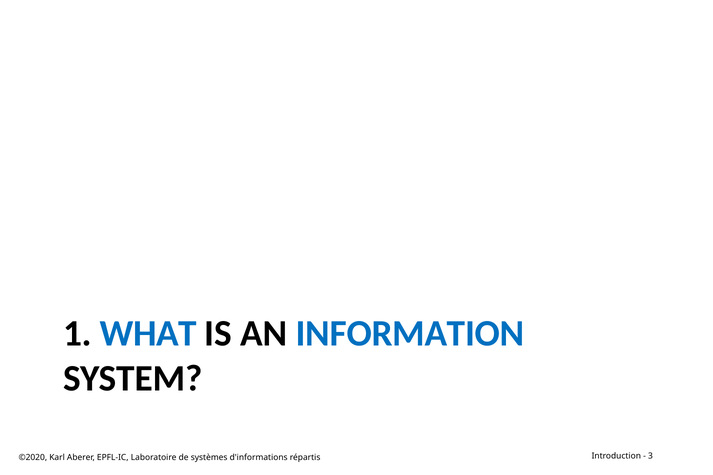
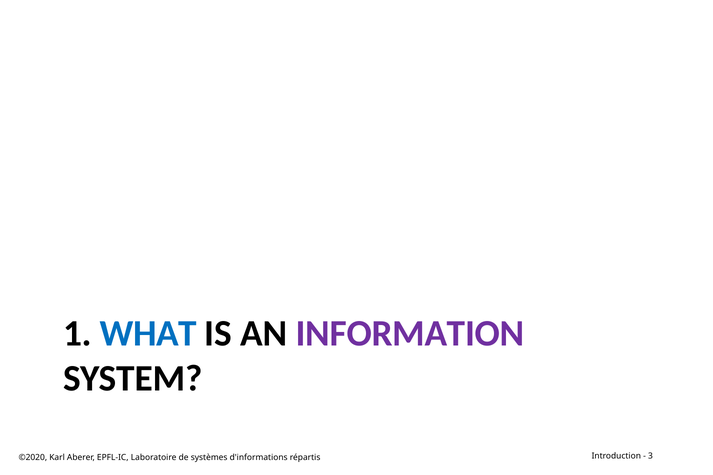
INFORMATION colour: blue -> purple (410, 334)
